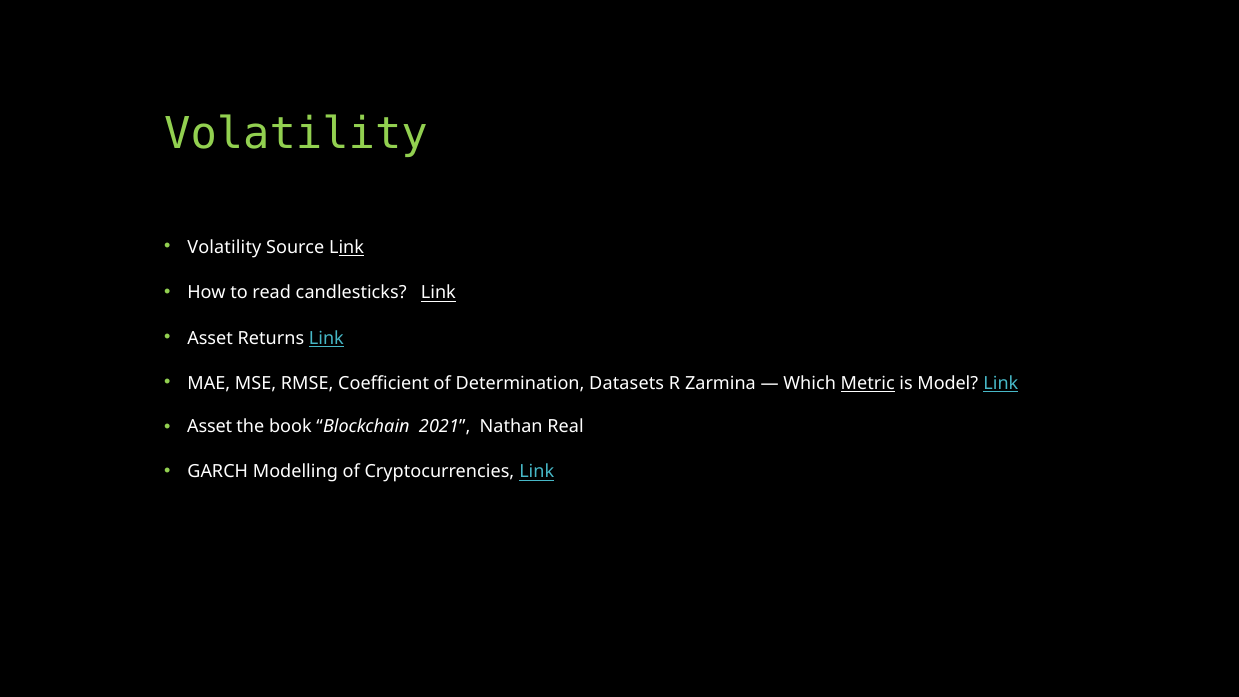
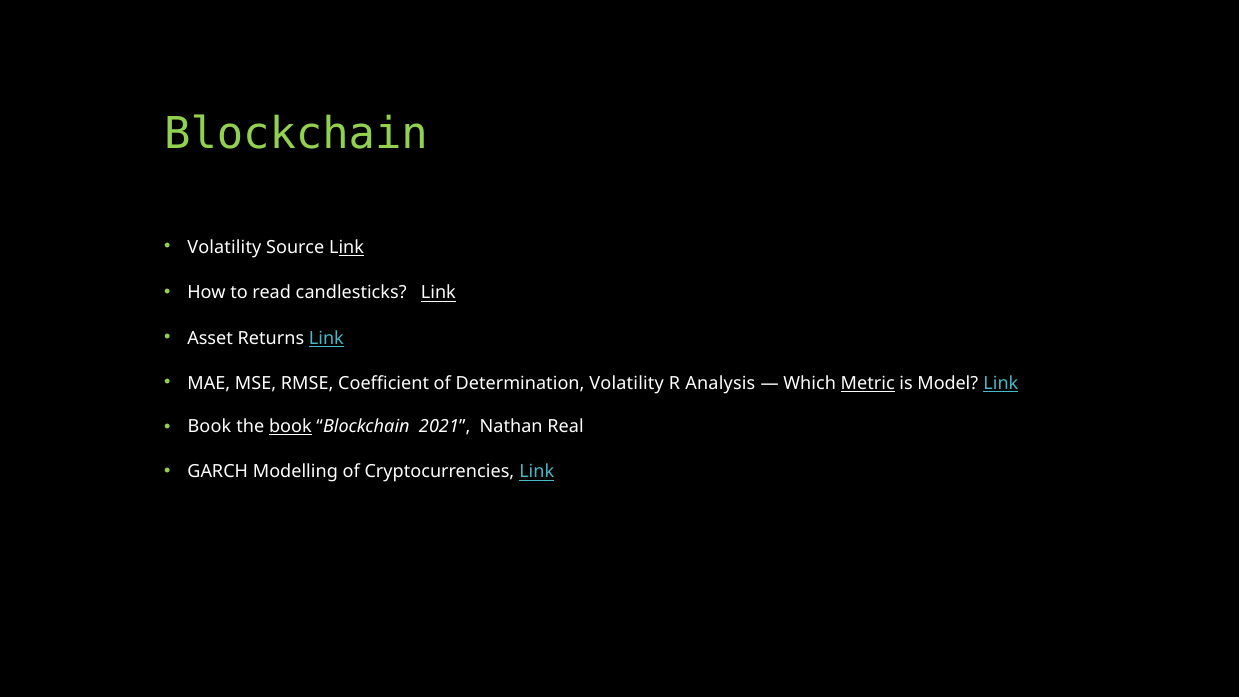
Volatility: Volatility -> Blockchain (296, 134)
Determination Datasets: Datasets -> Volatility (627, 383)
Zarmina: Zarmina -> Analysis (720, 383)
Asset: Asset -> Book (209, 427)
book underline: none -> present (290, 427)
